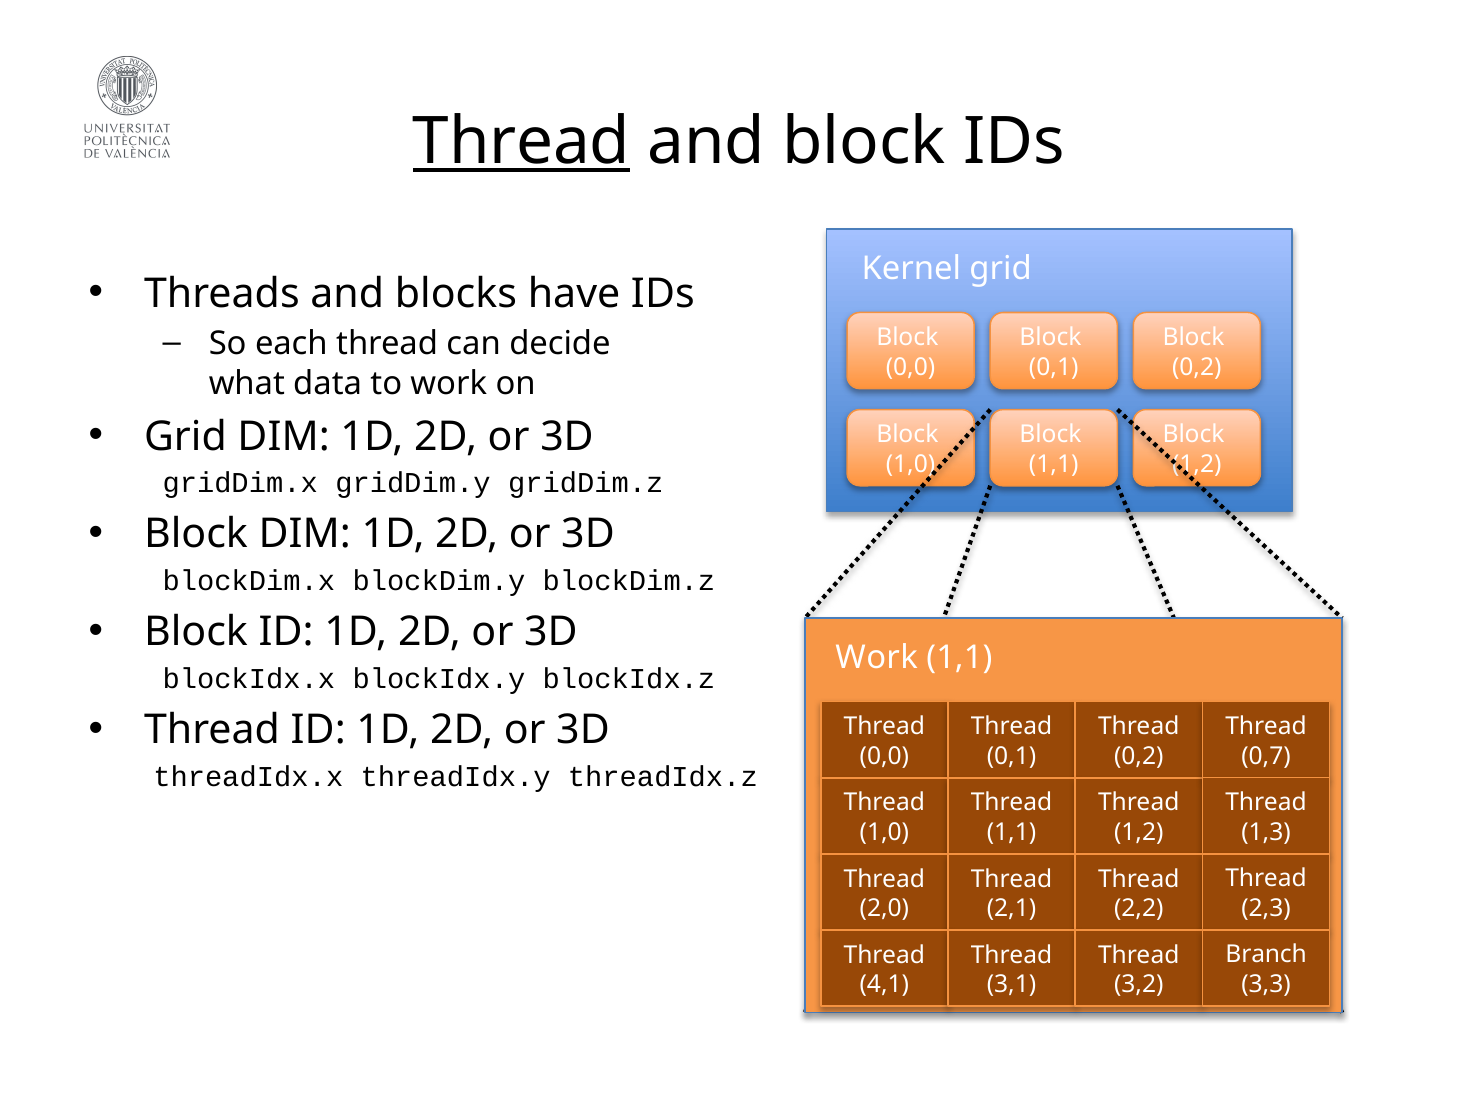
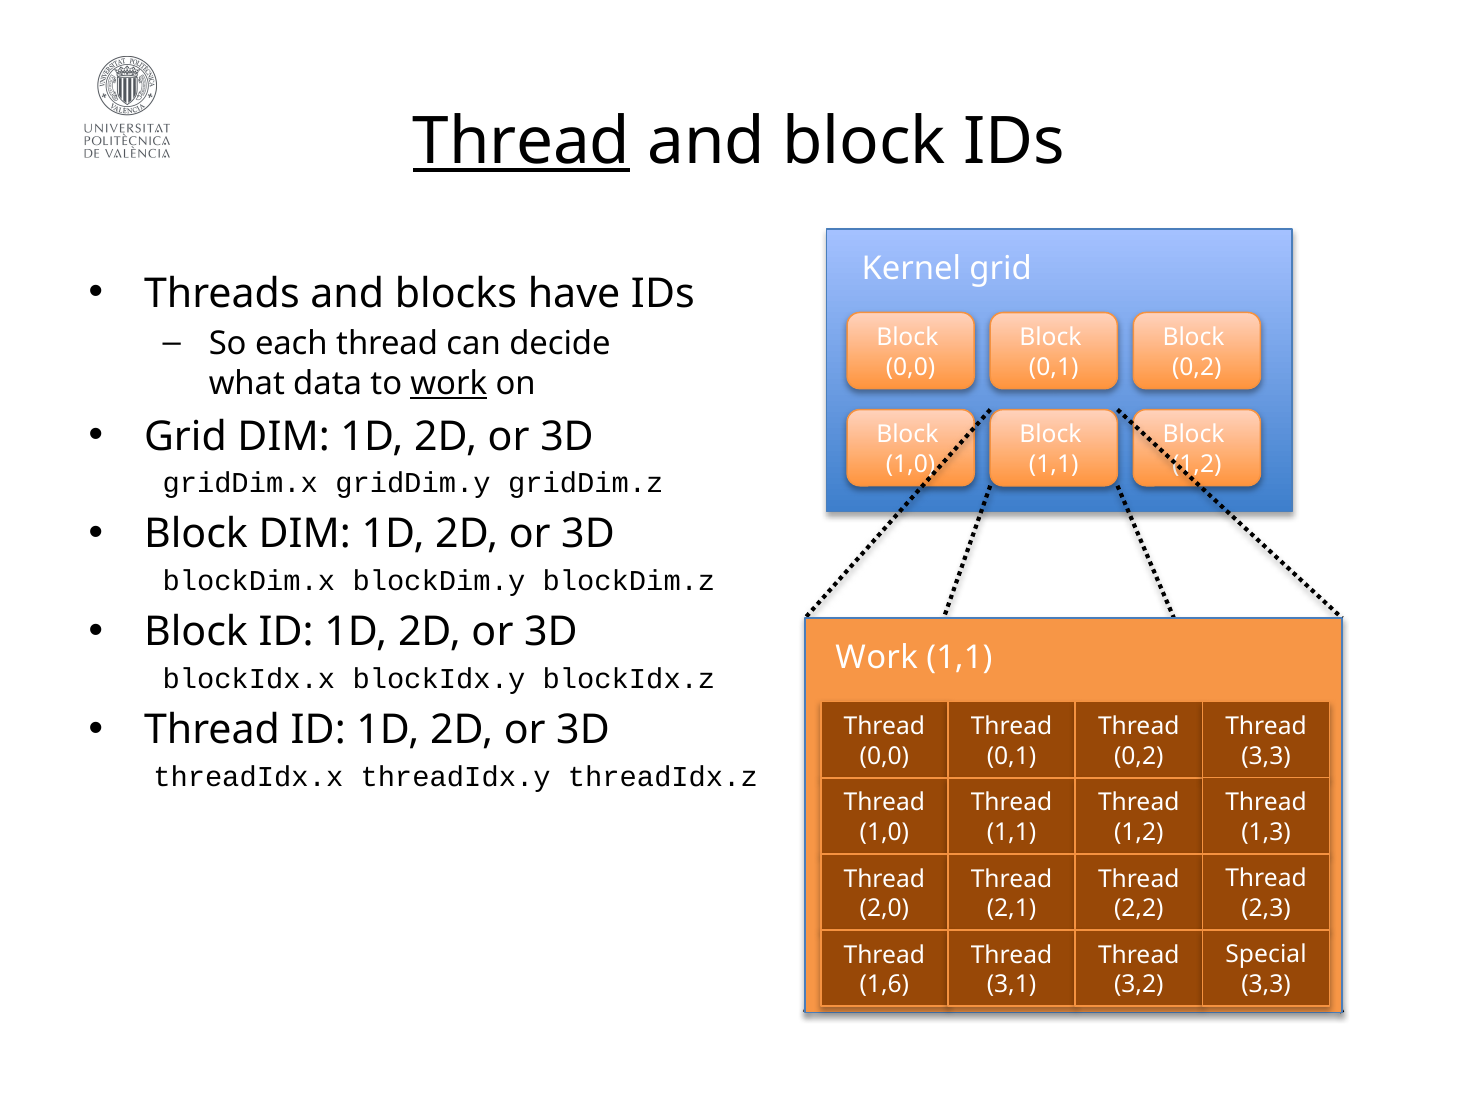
work underline: none -> present (449, 383)
0,7: 0,7 -> 3,3 (1266, 756)
Branch: Branch -> Special (1266, 954)
4,1: 4,1 -> 1,6 (884, 984)
